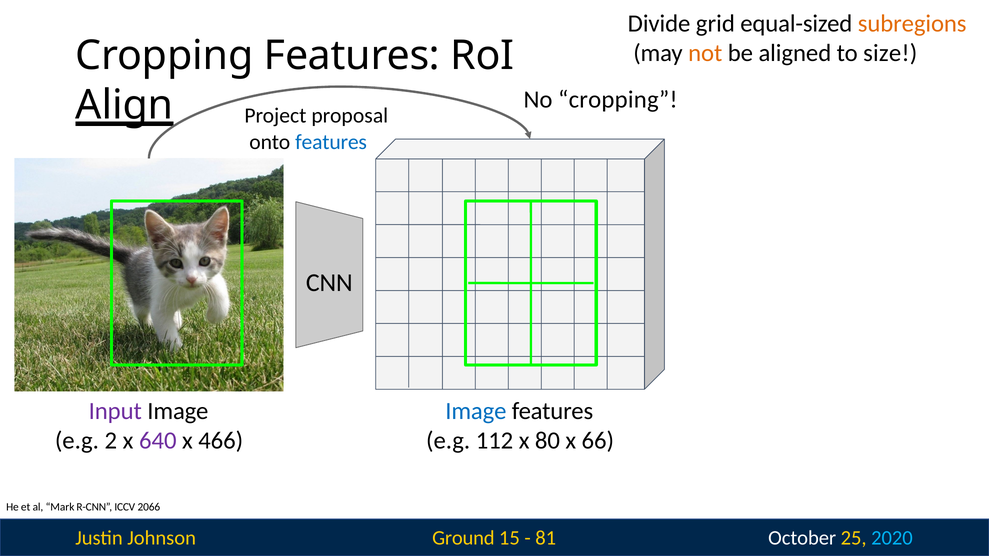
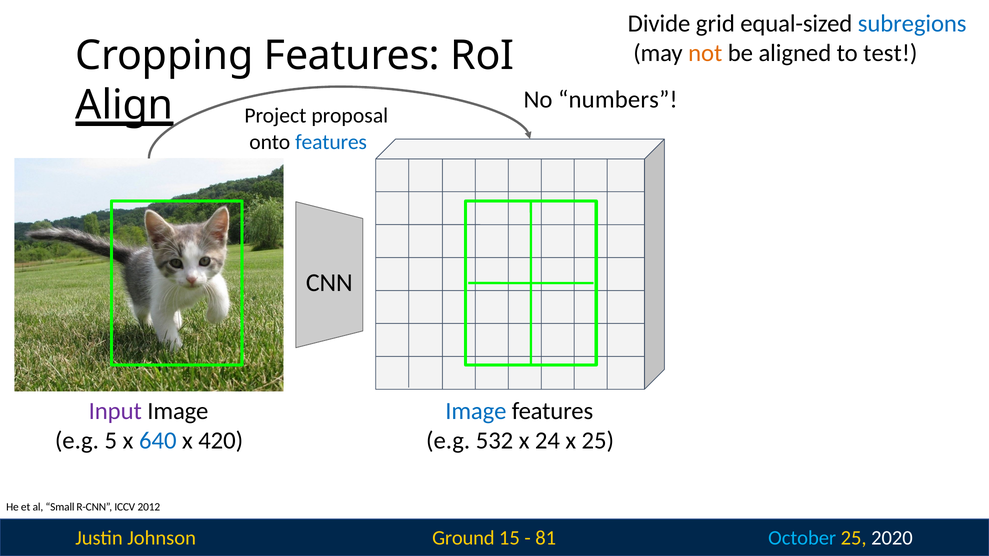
subregions colour: orange -> blue (912, 24)
size: size -> test (890, 53)
No cropping: cropping -> numbers (618, 100)
2: 2 -> 5 (111, 441)
640 colour: purple -> blue (158, 441)
466: 466 -> 420 (221, 441)
112: 112 -> 532 (495, 441)
80: 80 -> 24 (547, 441)
x 66: 66 -> 25 (598, 441)
Mark: Mark -> Small (60, 508)
2066: 2066 -> 2012 (149, 508)
October colour: white -> light blue (802, 538)
2020 colour: light blue -> white (892, 538)
